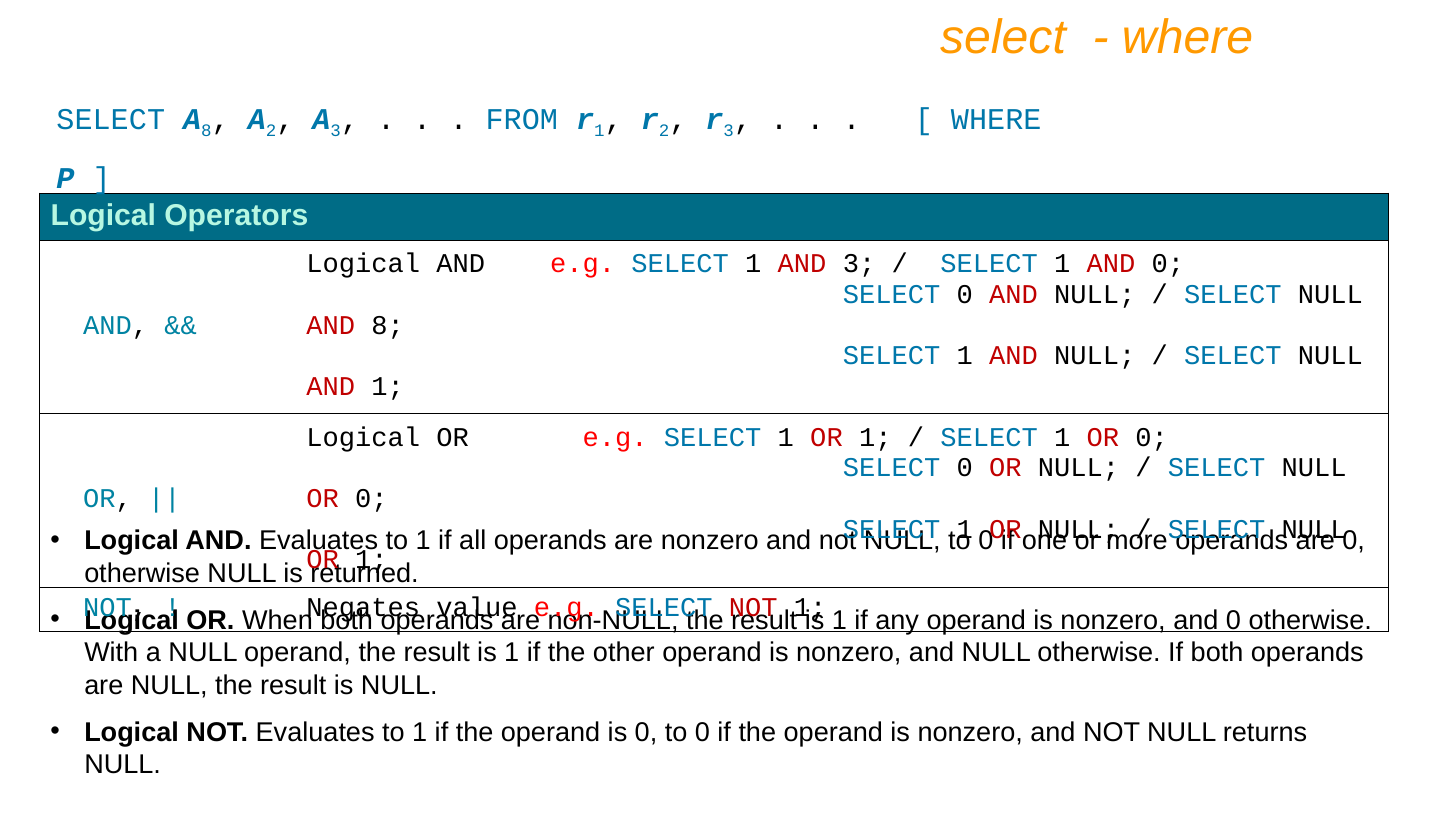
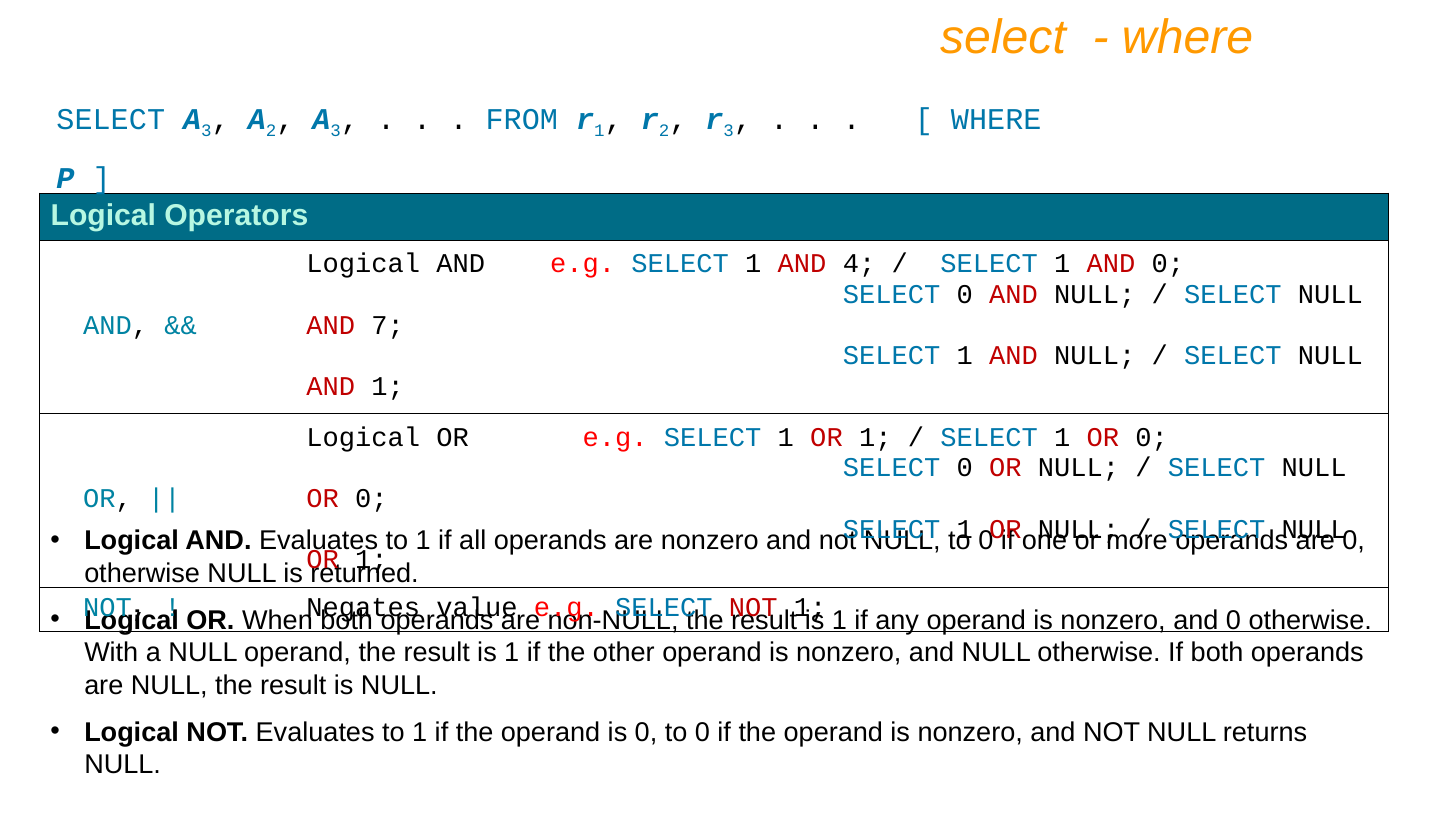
SELECT A 8: 8 -> 3 (206, 131)
AND 3: 3 -> 4 (859, 264)
AND 8: 8 -> 7 (388, 325)
